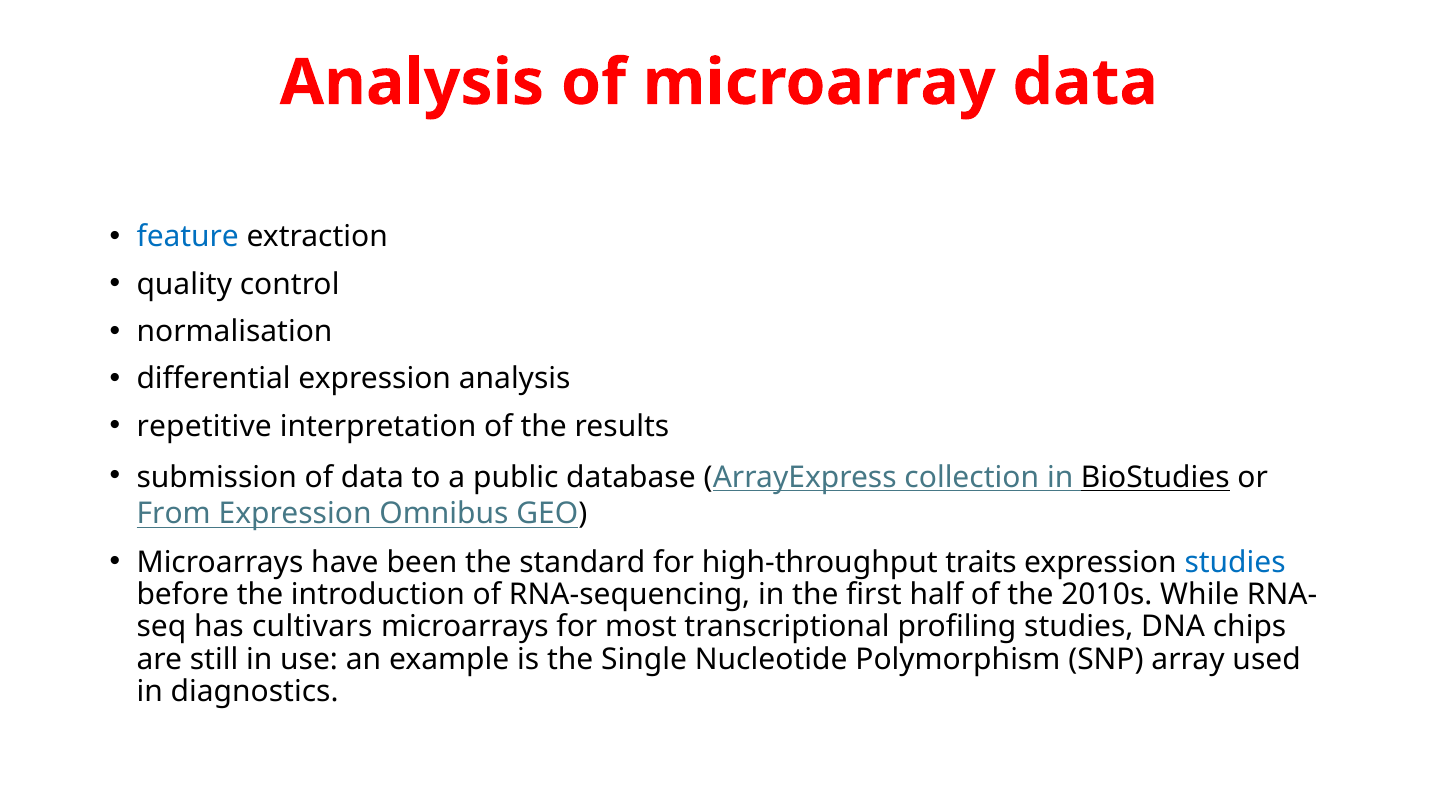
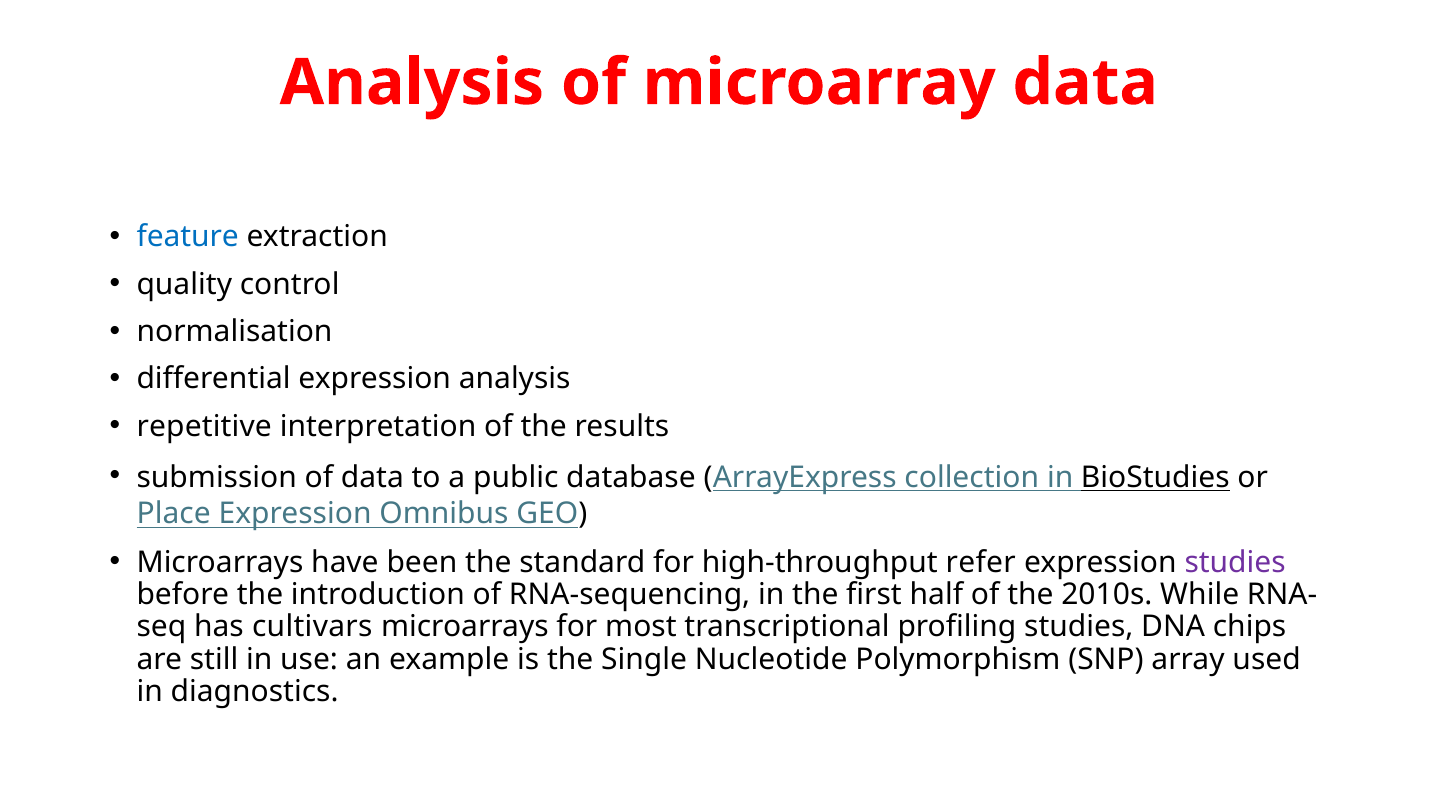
From: From -> Place (174, 514)
traits: traits -> refer (981, 562)
studies colour: blue -> purple (1235, 562)
